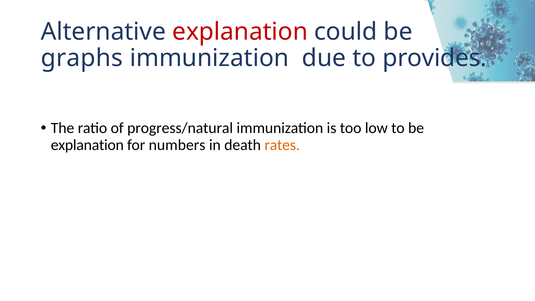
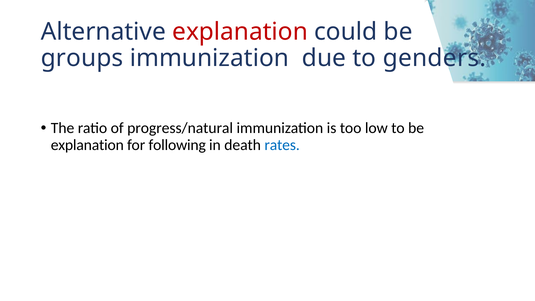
graphs: graphs -> groups (82, 58)
provides: provides -> genders (434, 58)
numbers: numbers -> following (177, 145)
rates colour: orange -> blue (282, 145)
